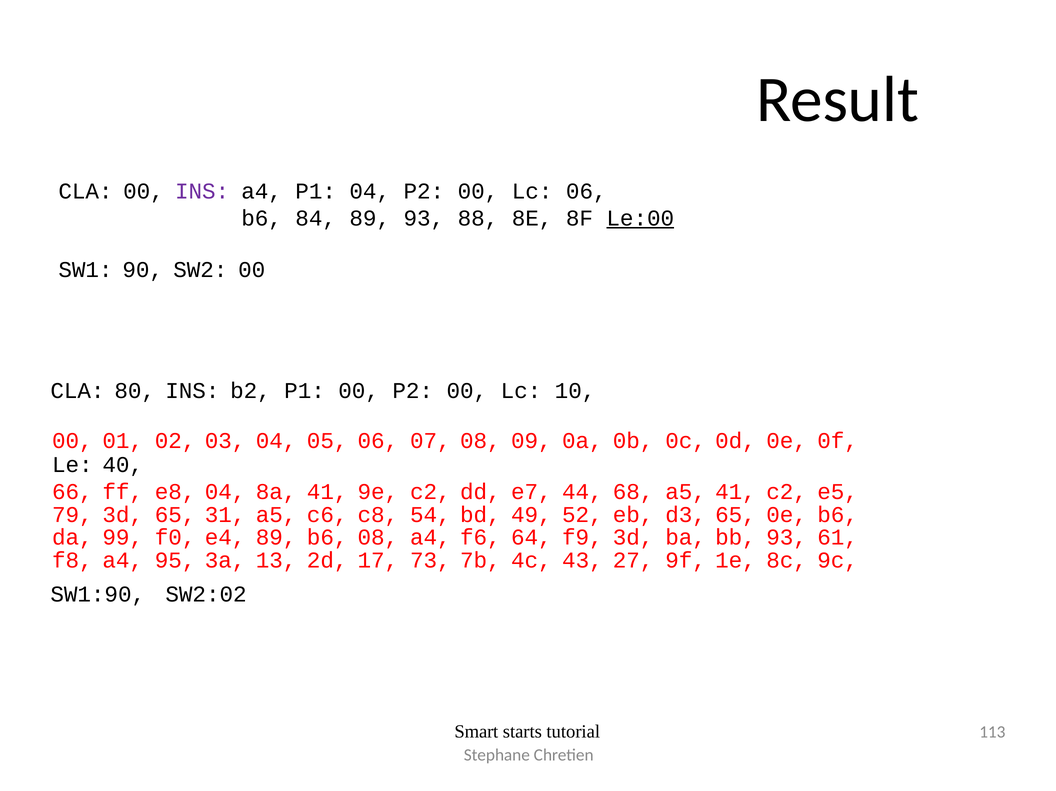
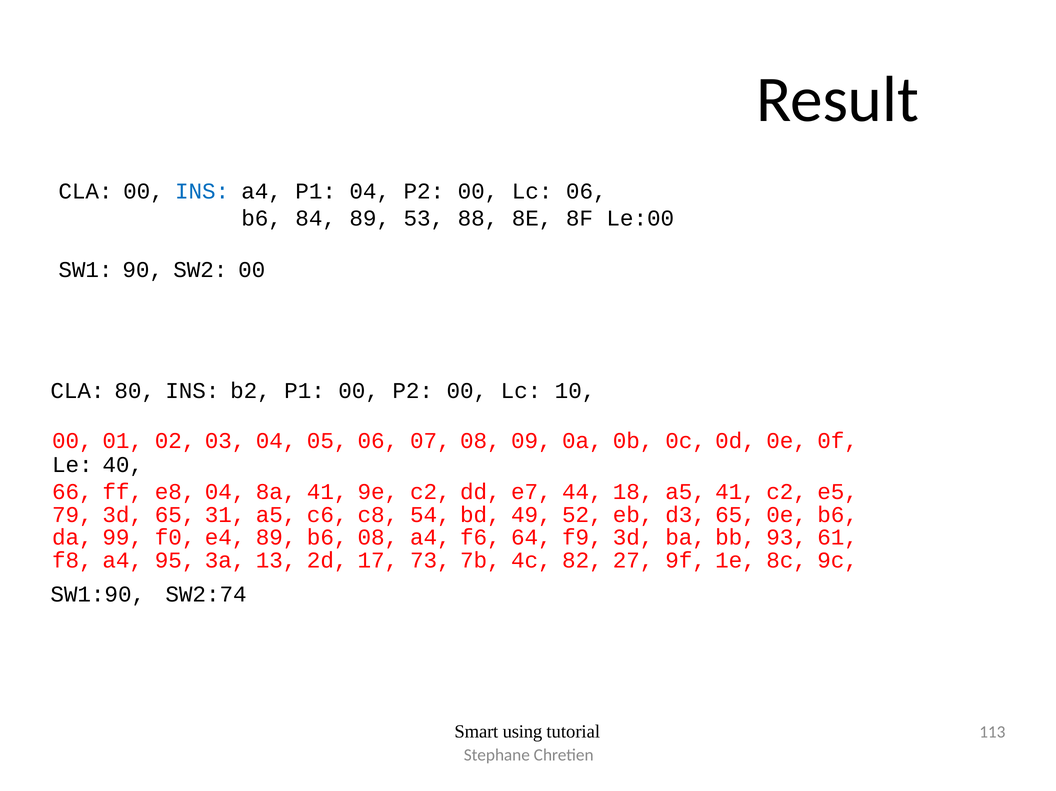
INS colour: purple -> blue (202, 192)
89 93: 93 -> 53 (424, 218)
Le:00 underline: present -> none (640, 218)
68: 68 -> 18 (633, 492)
43: 43 -> 82 (582, 560)
SW2:02: SW2:02 -> SW2:74 (206, 594)
starts: starts -> using (522, 732)
